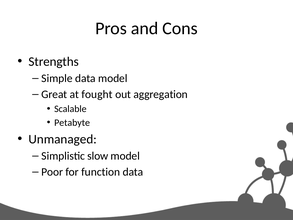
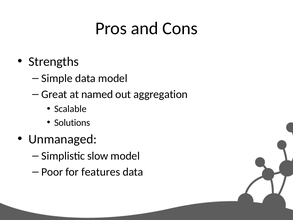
fought: fought -> named (97, 94)
Petabyte: Petabyte -> Solutions (72, 122)
function: function -> features (101, 172)
